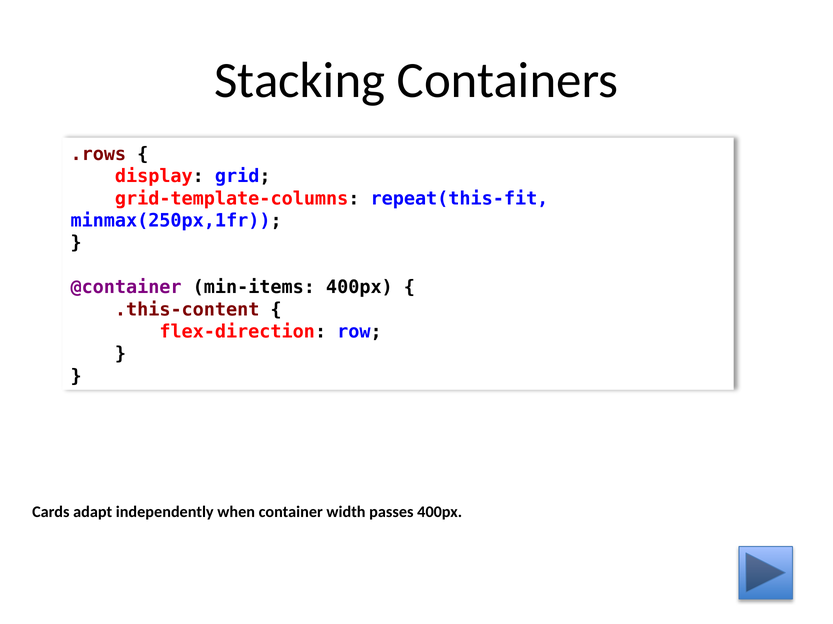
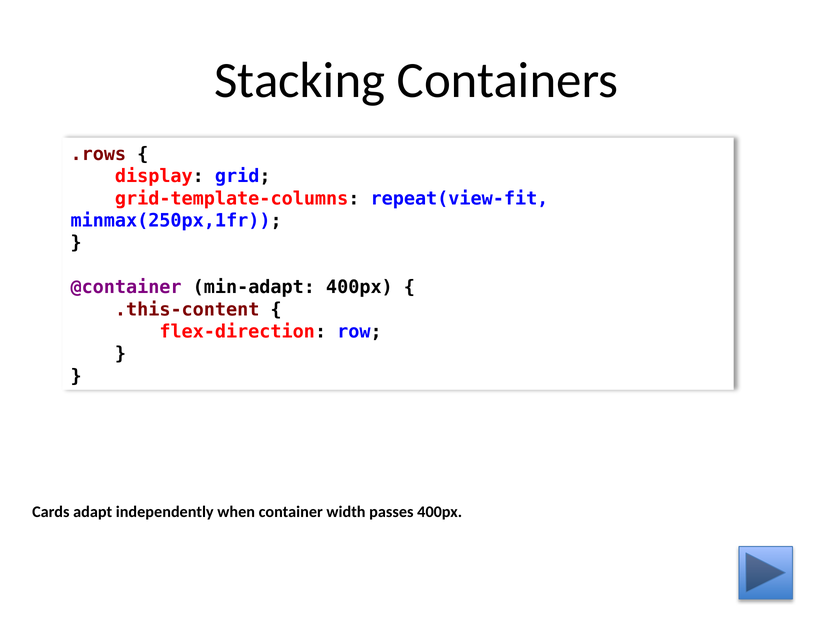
repeat(this-fit: repeat(this-fit -> repeat(view-fit (459, 199)
min-items: min-items -> min-adapt (254, 288)
